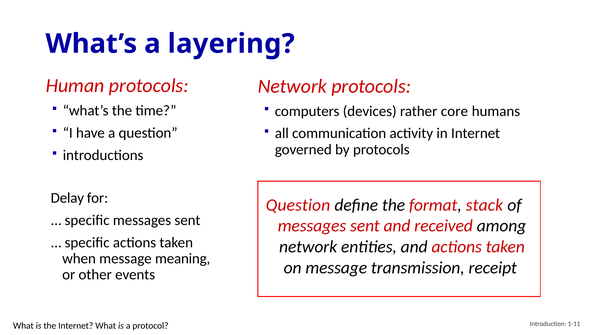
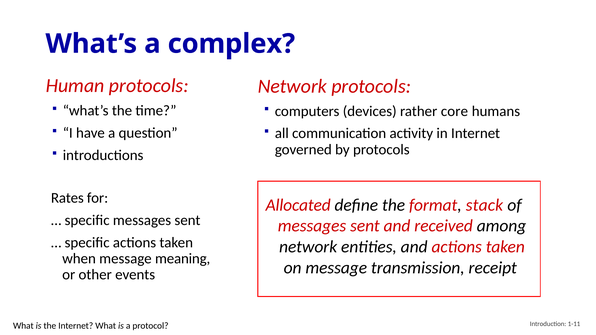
layering: layering -> complex (231, 44)
Delay: Delay -> Rates (67, 198)
Question: Question -> Allocated (298, 205)
